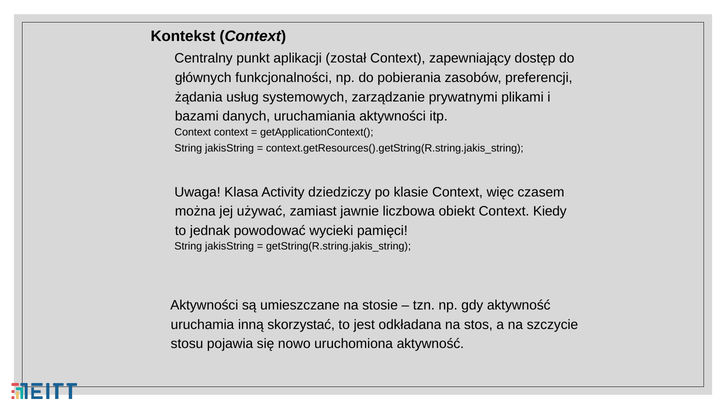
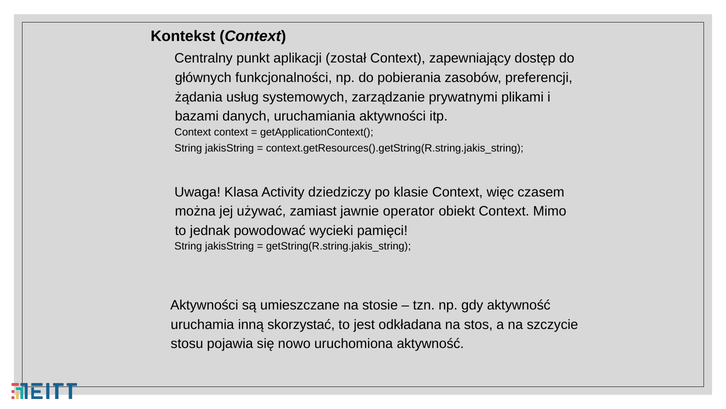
liczbowa: liczbowa -> operator (409, 211)
Kiedy: Kiedy -> Mimo (550, 211)
